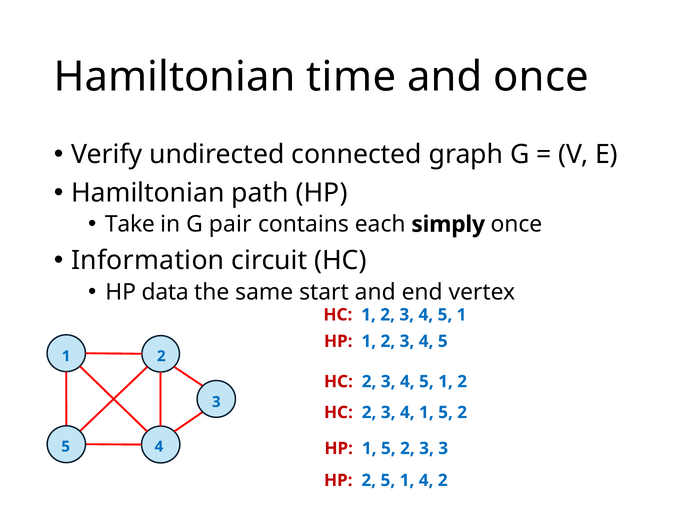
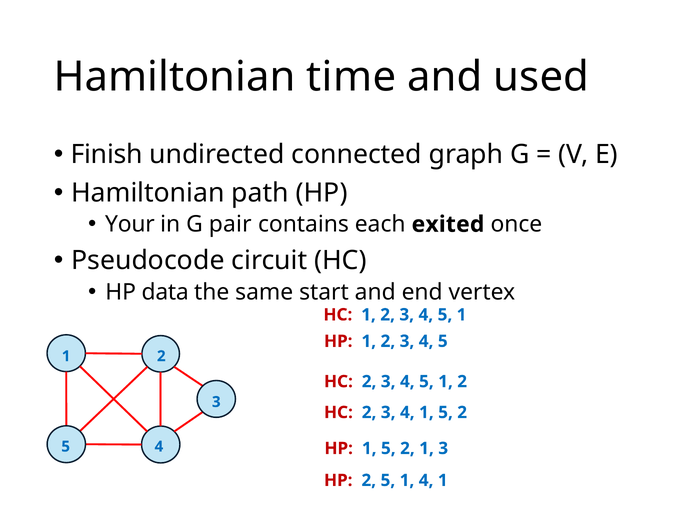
and once: once -> used (541, 77)
Verify: Verify -> Finish (107, 154)
Take: Take -> Your (130, 224)
simply: simply -> exited (448, 224)
Information: Information -> Pseudocode (148, 260)
5 2 3: 3 -> 1 (427, 448)
1 4 2: 2 -> 1 (443, 480)
